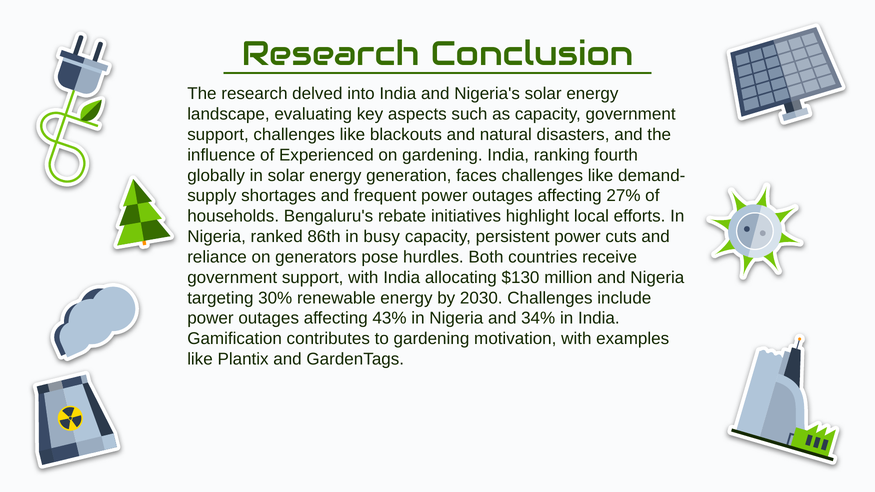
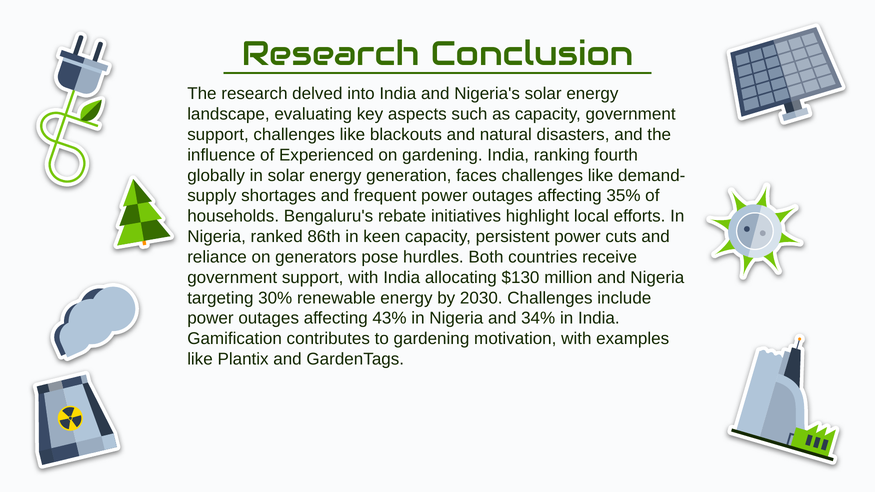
27%: 27% -> 35% (623, 196)
busy: busy -> keen (382, 237)
